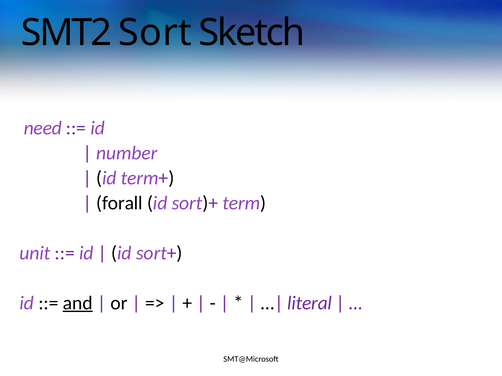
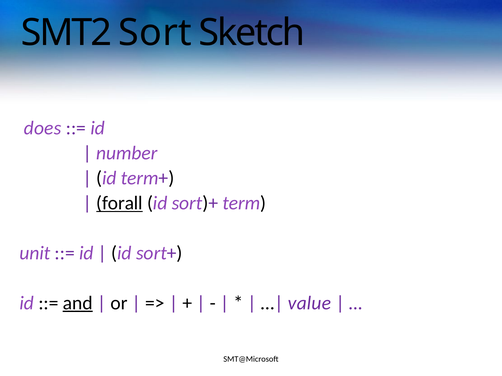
need: need -> does (43, 128)
forall underline: none -> present (119, 203)
literal: literal -> value (310, 303)
